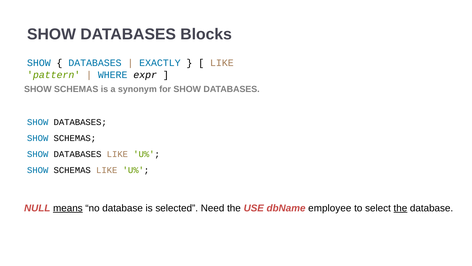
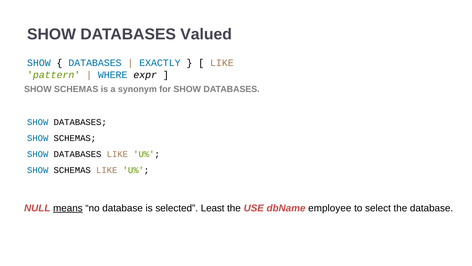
Blocks: Blocks -> Valued (206, 34)
Need: Need -> Least (213, 208)
the underline: present -> none (400, 208)
